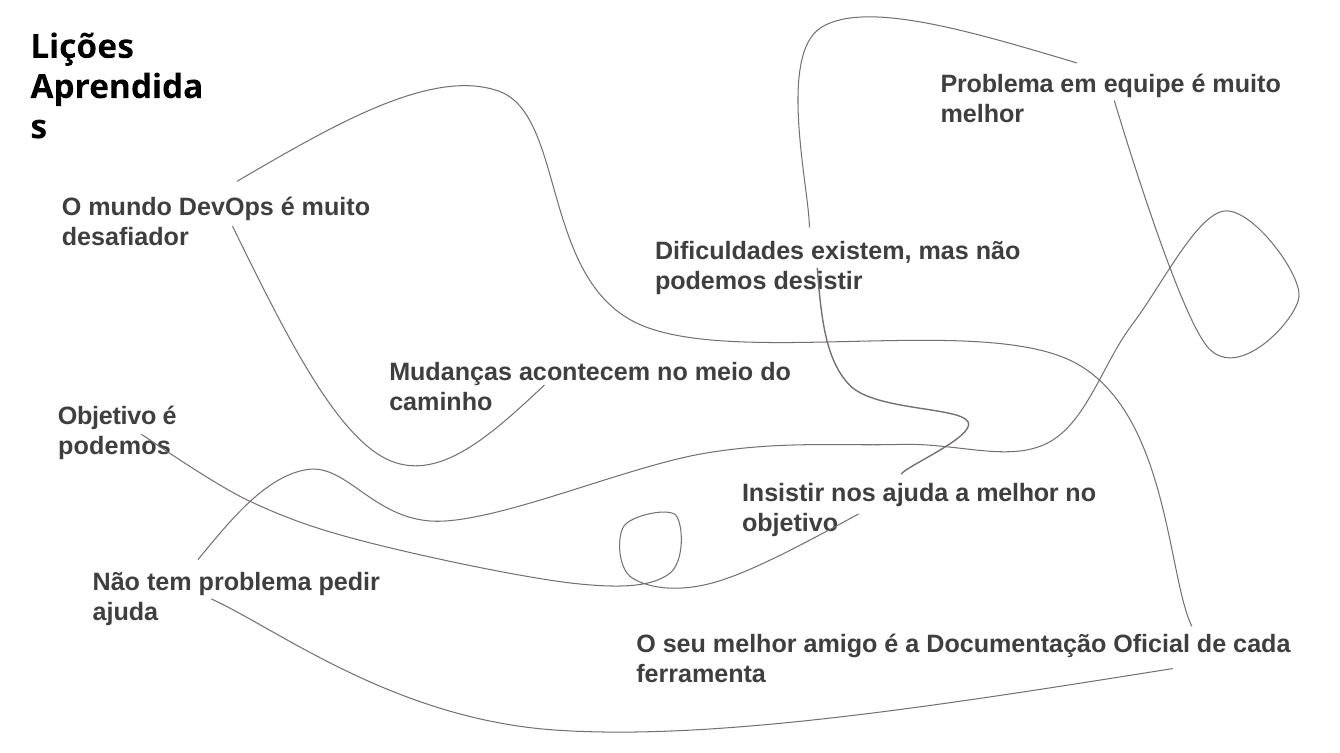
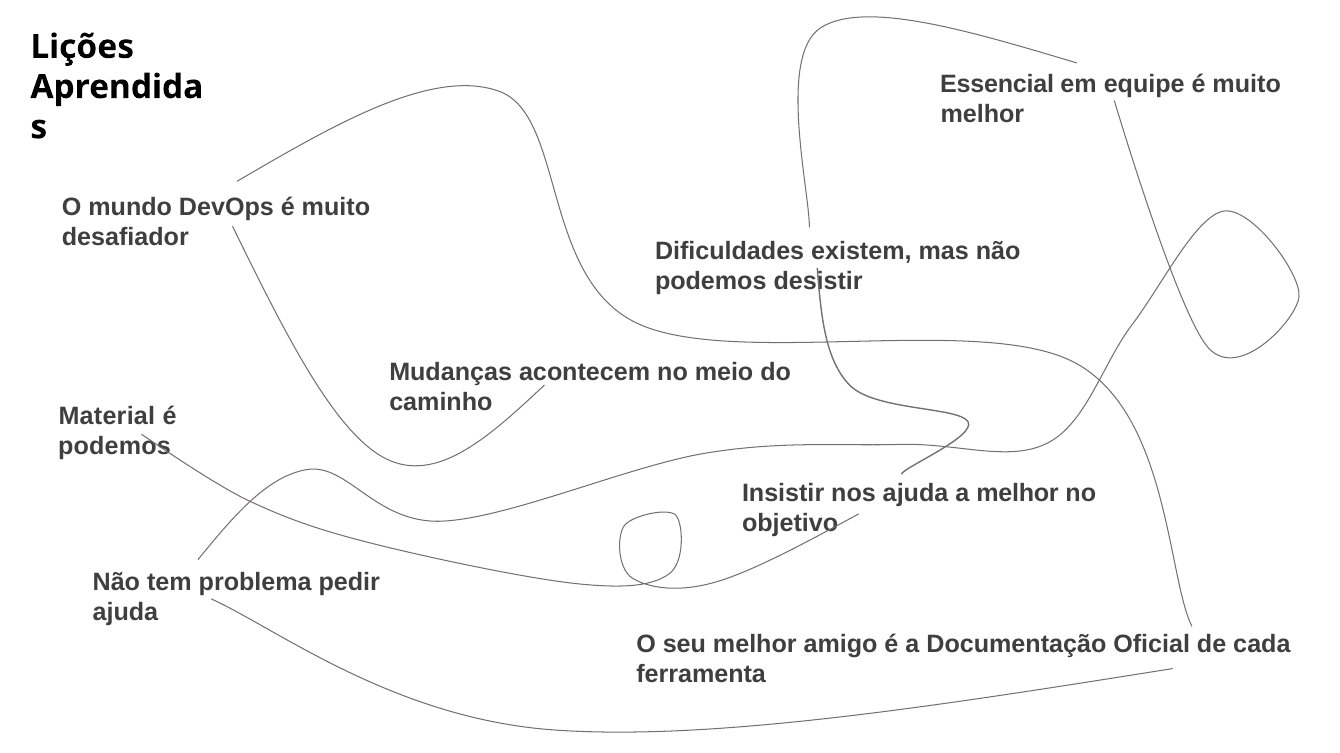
Problema: Problema -> Essencial (997, 84)
Objetivo: Objetivo -> Material (107, 417)
